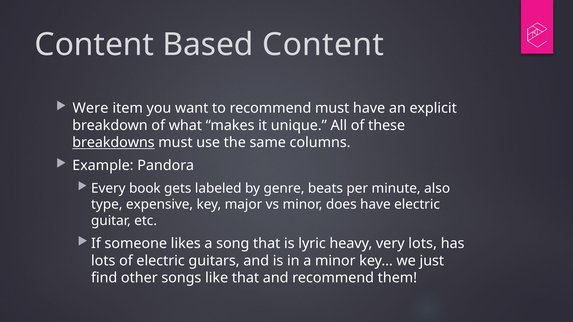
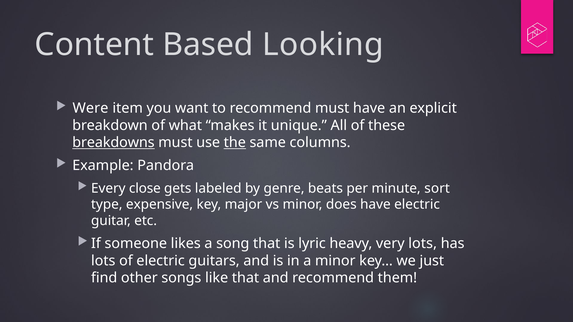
Based Content: Content -> Looking (323, 45)
the underline: none -> present (235, 143)
book: book -> close (145, 188)
also: also -> sort (437, 188)
